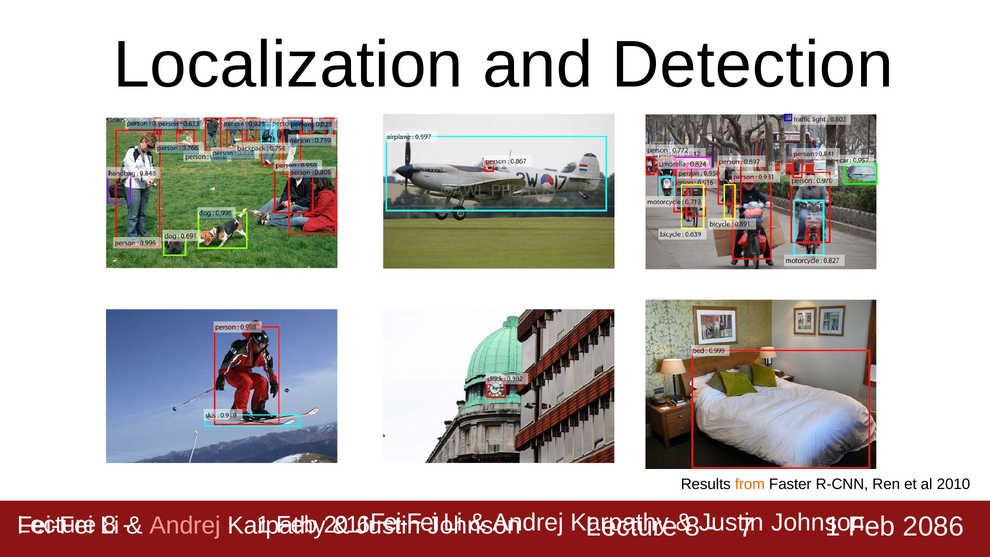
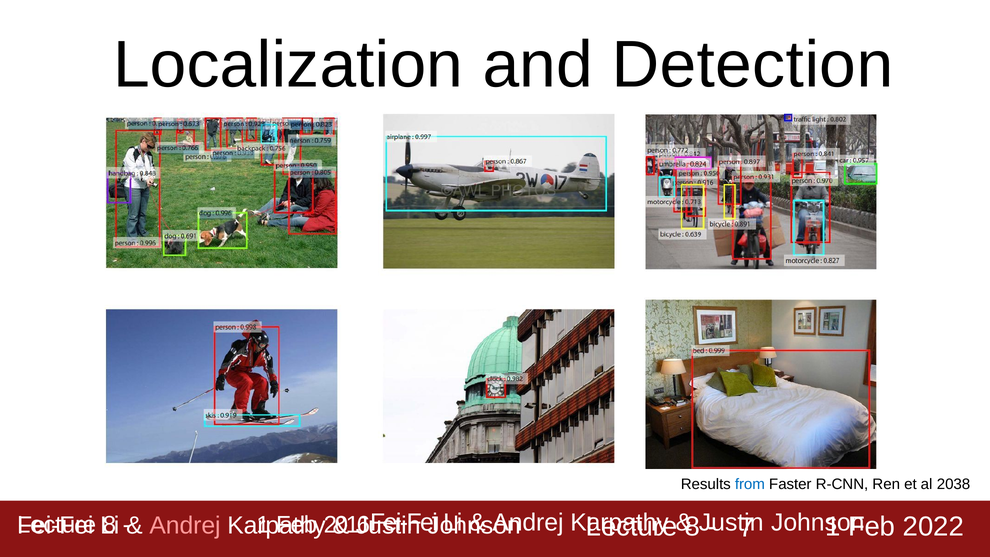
from colour: orange -> blue (750, 484)
2010: 2010 -> 2038 (954, 484)
2086: 2086 -> 2022 (933, 527)
